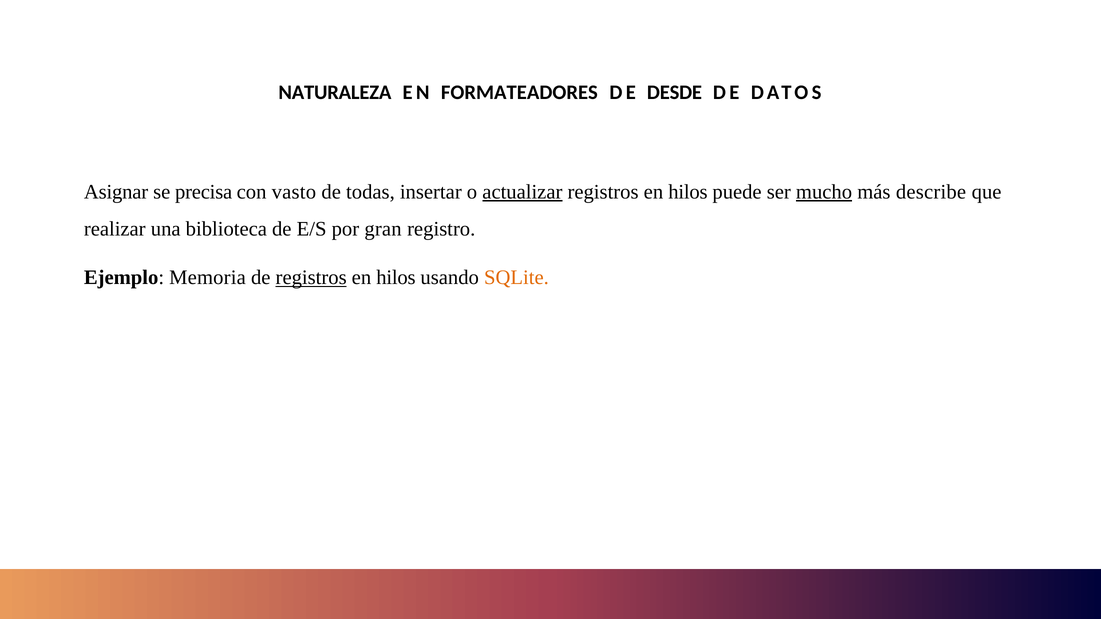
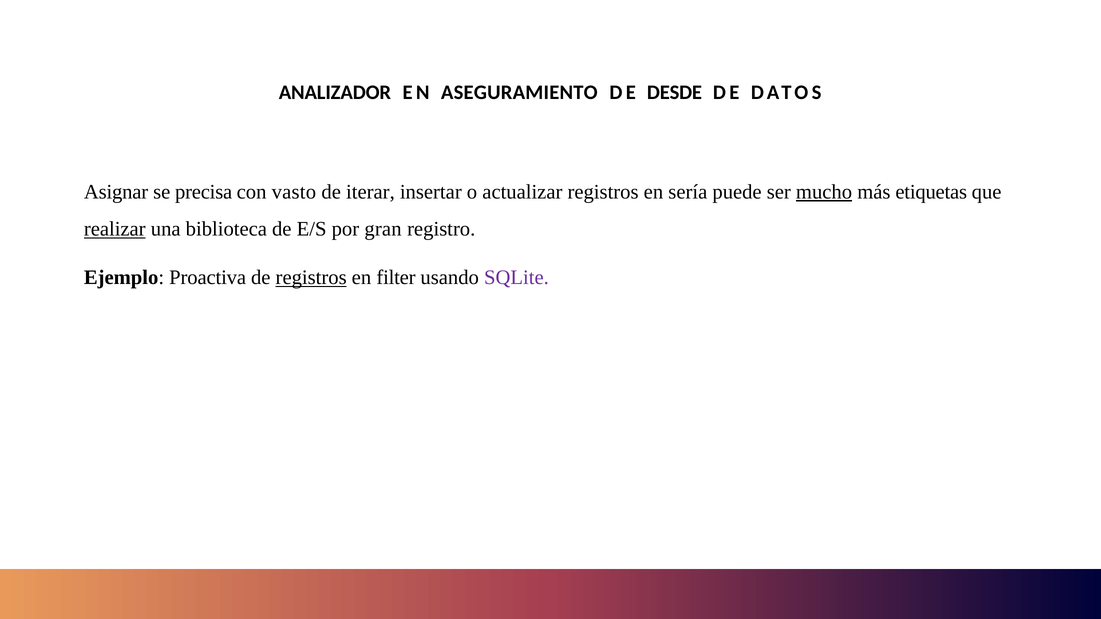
NATURALEZA: NATURALEZA -> ANALIZADOR (335, 93)
FORMATEADORES: FORMATEADORES -> ASEGURAMIENTO (519, 93)
todas: todas -> iterar (370, 192)
actualizar underline: present -> none (522, 192)
hilos: hilos -> sería (688, 192)
describe: describe -> etiquetas (931, 192)
realizar underline: none -> present (115, 229)
Memoria: Memoria -> Proactiva (208, 278)
hilos: hilos -> filter (396, 278)
SQLite colour: orange -> purple (516, 278)
